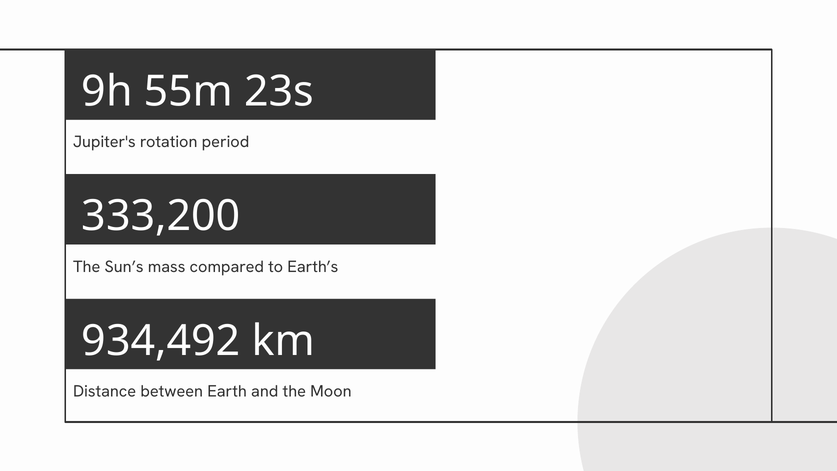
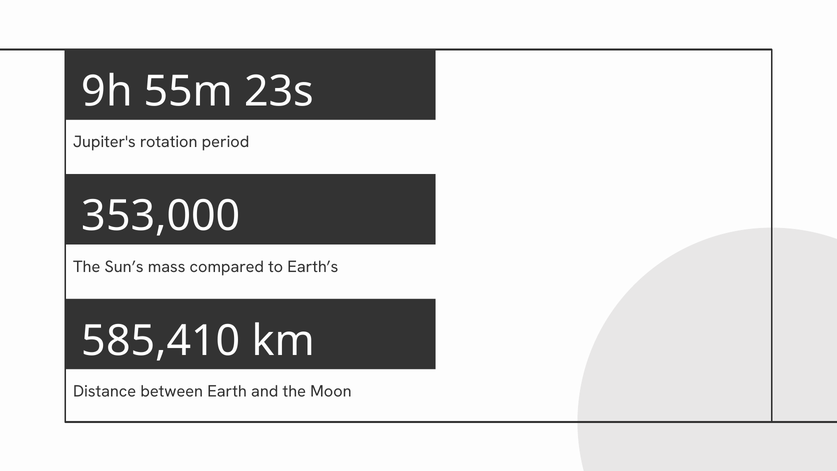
333,200: 333,200 -> 353,000 (161, 216)
934,492: 934,492 -> 585,410 (161, 341)
